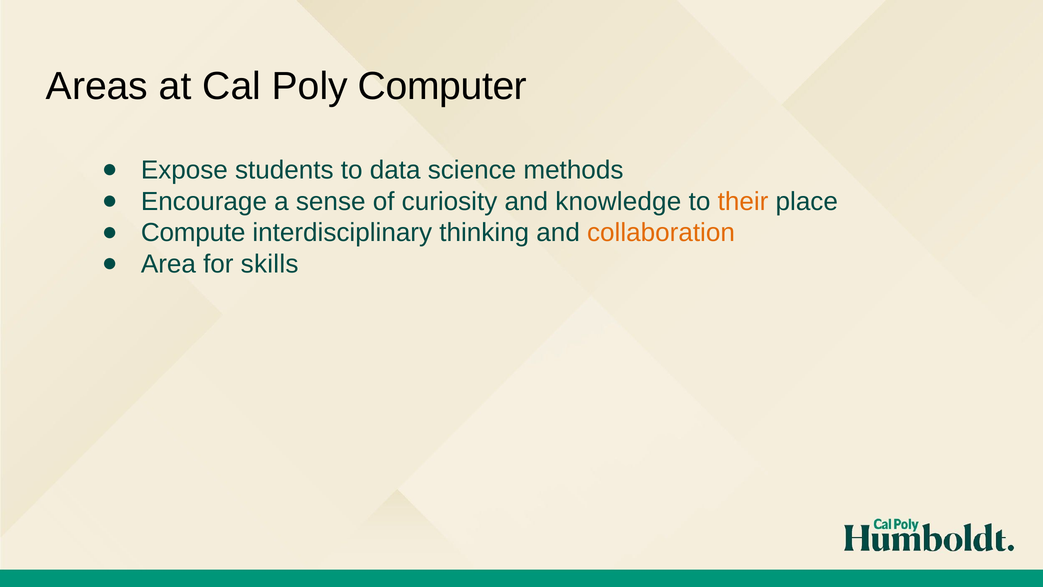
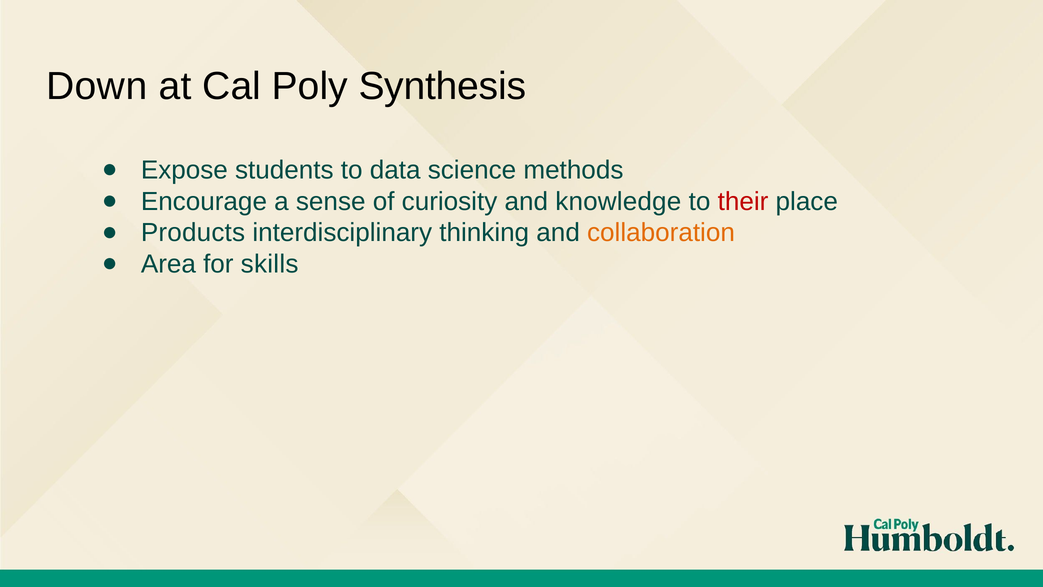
Areas: Areas -> Down (97, 86)
Computer: Computer -> Synthesis (442, 86)
their colour: orange -> red (743, 201)
Compute: Compute -> Products (193, 233)
